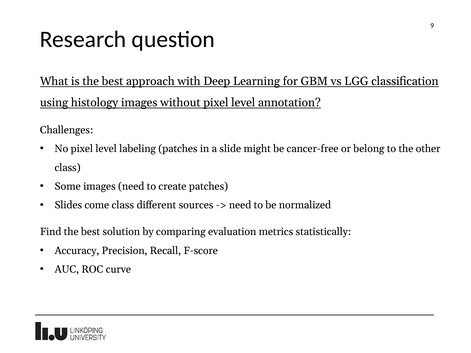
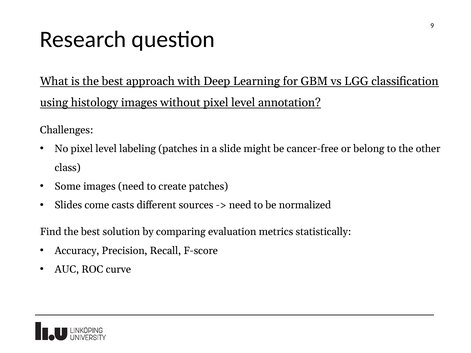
come class: class -> casts (123, 205)
